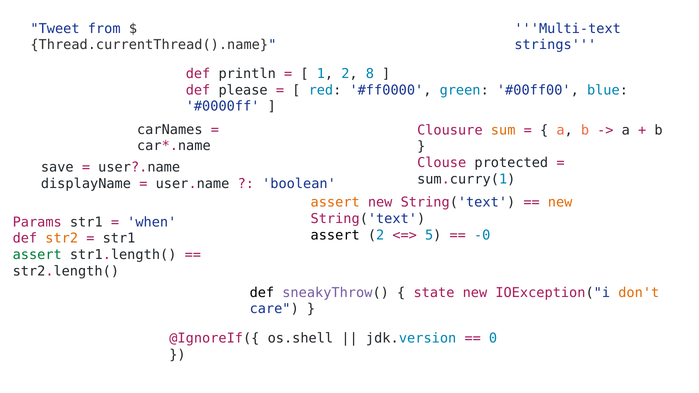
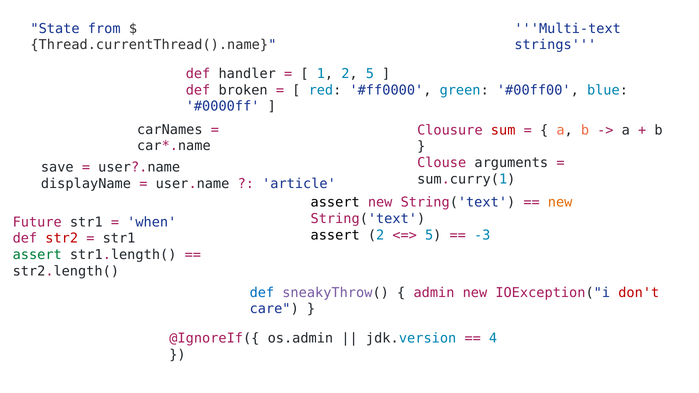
Tweet: Tweet -> State (55, 29)
println: println -> handler (247, 74)
2 8: 8 -> 5 (370, 74)
please: please -> broken (243, 90)
sum colour: orange -> red (503, 130)
protected: protected -> arguments (511, 163)
boolean: boolean -> article (299, 184)
assert colour: orange -> black (335, 203)
Params: Params -> Future (37, 222)
-0: -0 -> -3 (482, 235)
str2 colour: orange -> red (62, 239)
def colour: black -> blue (262, 293)
state: state -> admin (434, 293)
don't colour: orange -> red (639, 293)
os.shell: os.shell -> os.admin (300, 339)
0: 0 -> 4 (493, 339)
